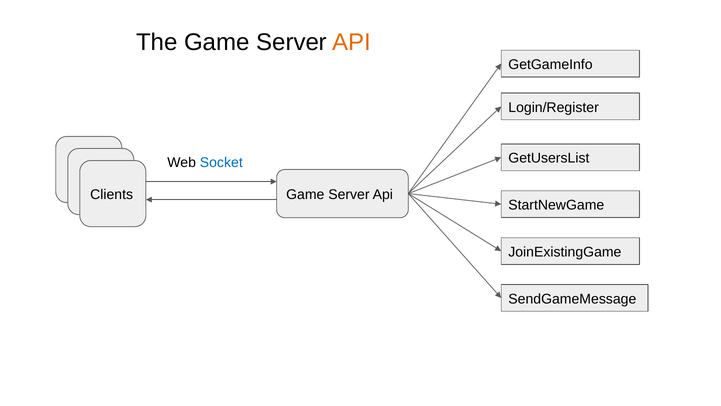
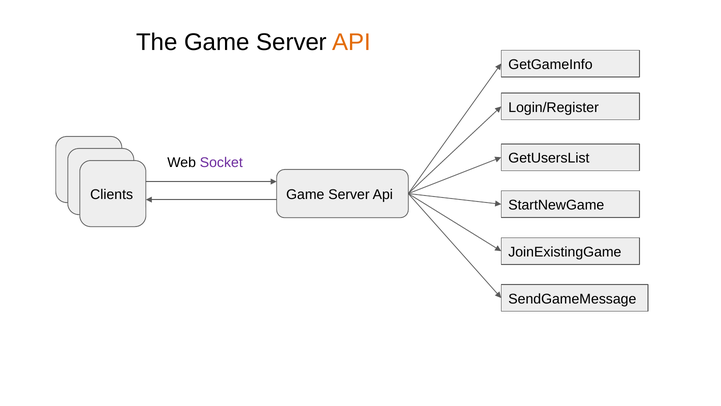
Socket colour: blue -> purple (221, 162)
